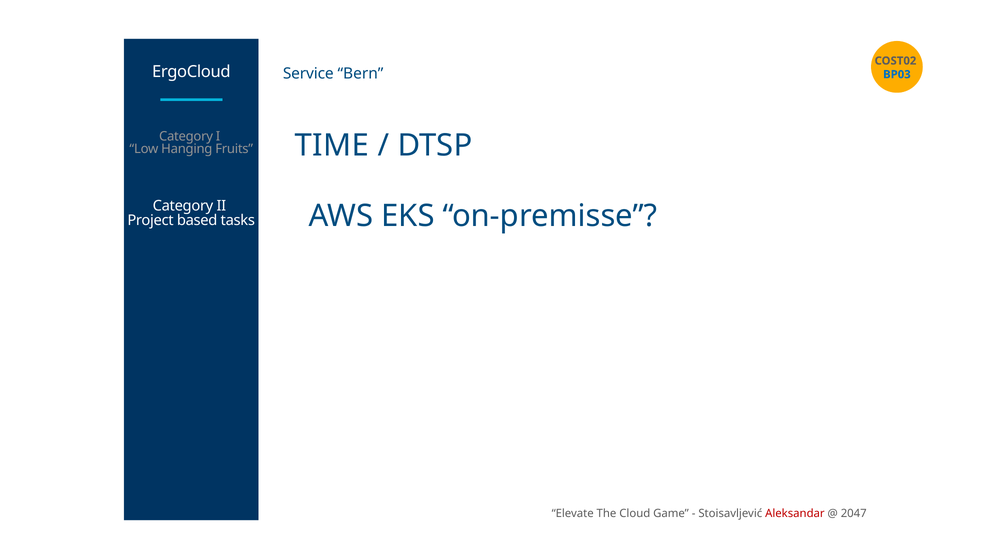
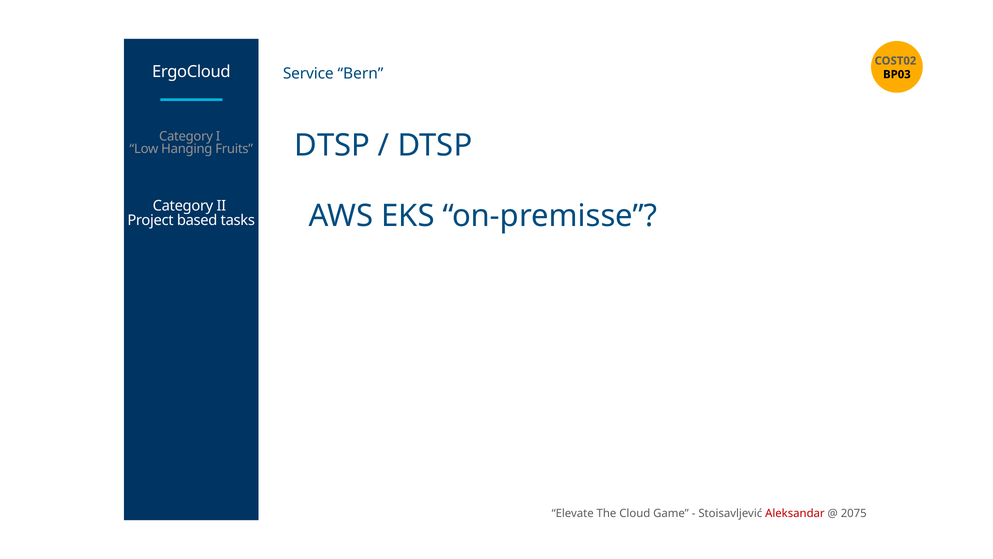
BP03 colour: blue -> black (897, 74)
TIME: TIME -> DTSP (332, 145)
2047: 2047 -> 2075 (854, 513)
